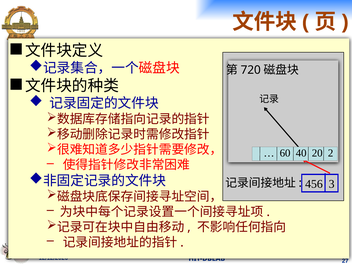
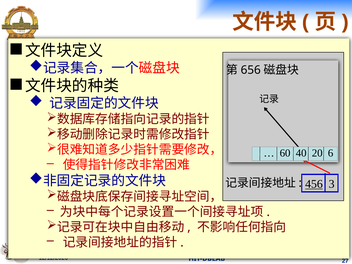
720: 720 -> 656 (251, 70)
2: 2 -> 6 (331, 153)
456 underline: none -> present (314, 184)
